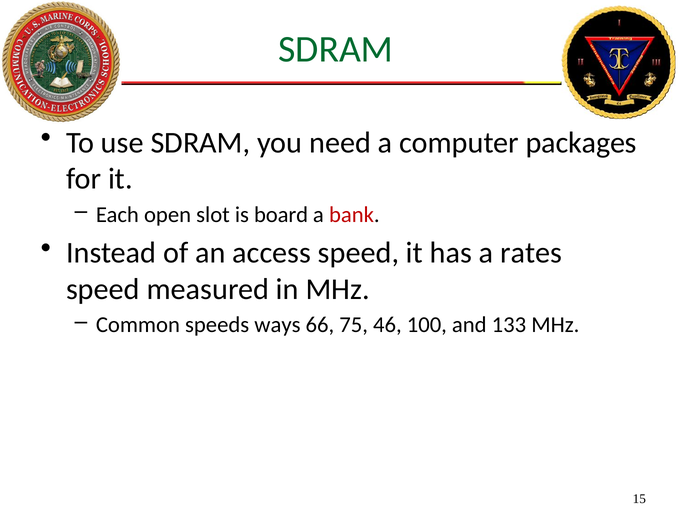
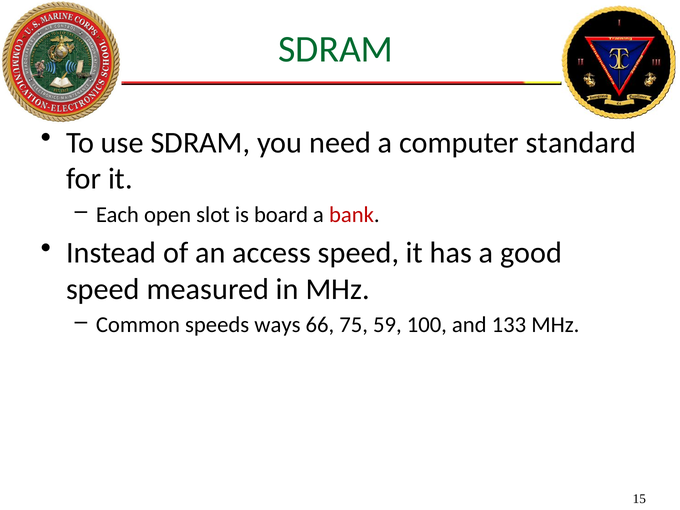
packages: packages -> standard (581, 143)
rates: rates -> good (531, 253)
46: 46 -> 59 (387, 325)
